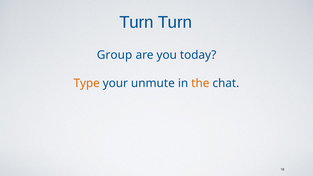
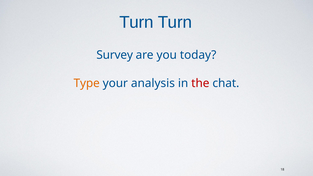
Group: Group -> Survey (115, 55)
unmute: unmute -> analysis (153, 83)
the colour: orange -> red (200, 83)
